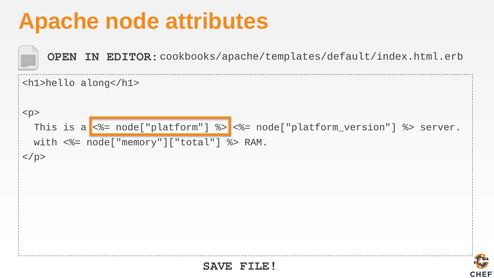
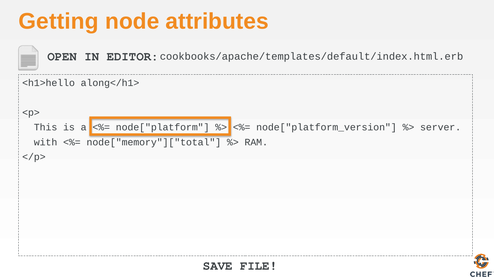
Apache: Apache -> Getting (59, 21)
